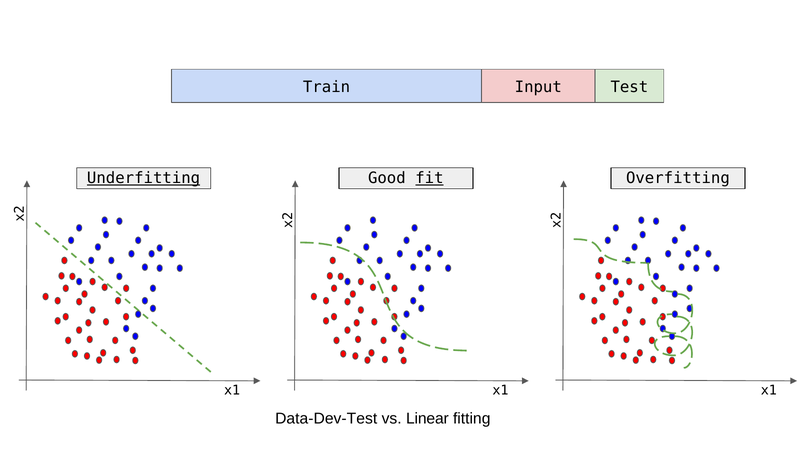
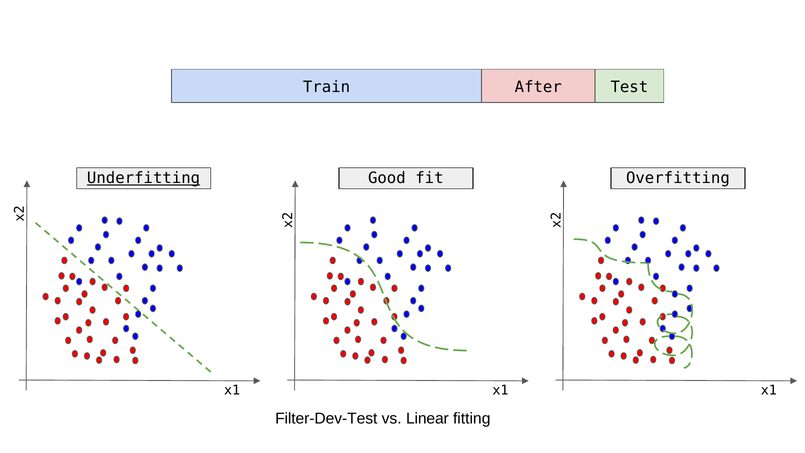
Input: Input -> After (538, 87)
fit underline: present -> none (429, 178)
Data-Dev-Test: Data-Dev-Test -> Filter-Dev-Test (326, 418)
